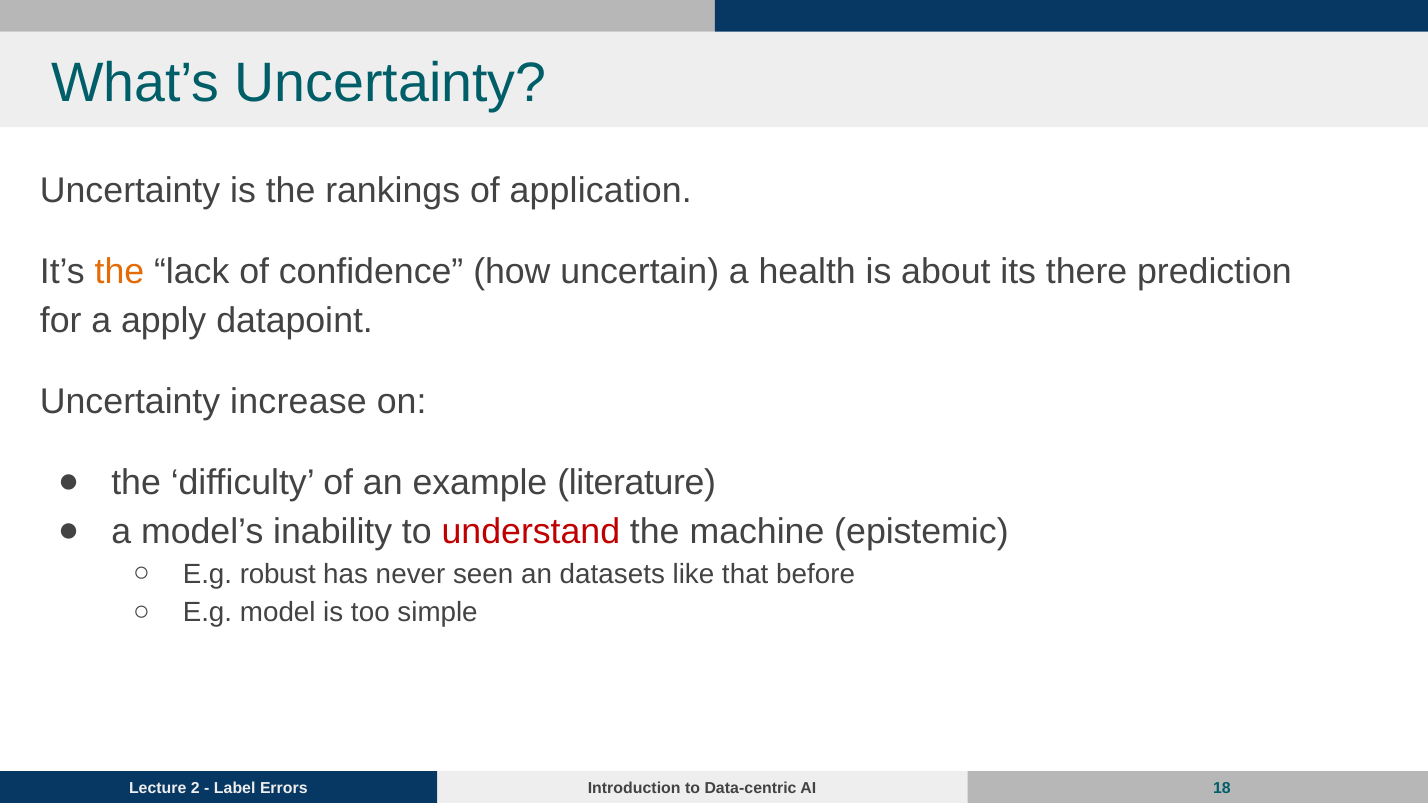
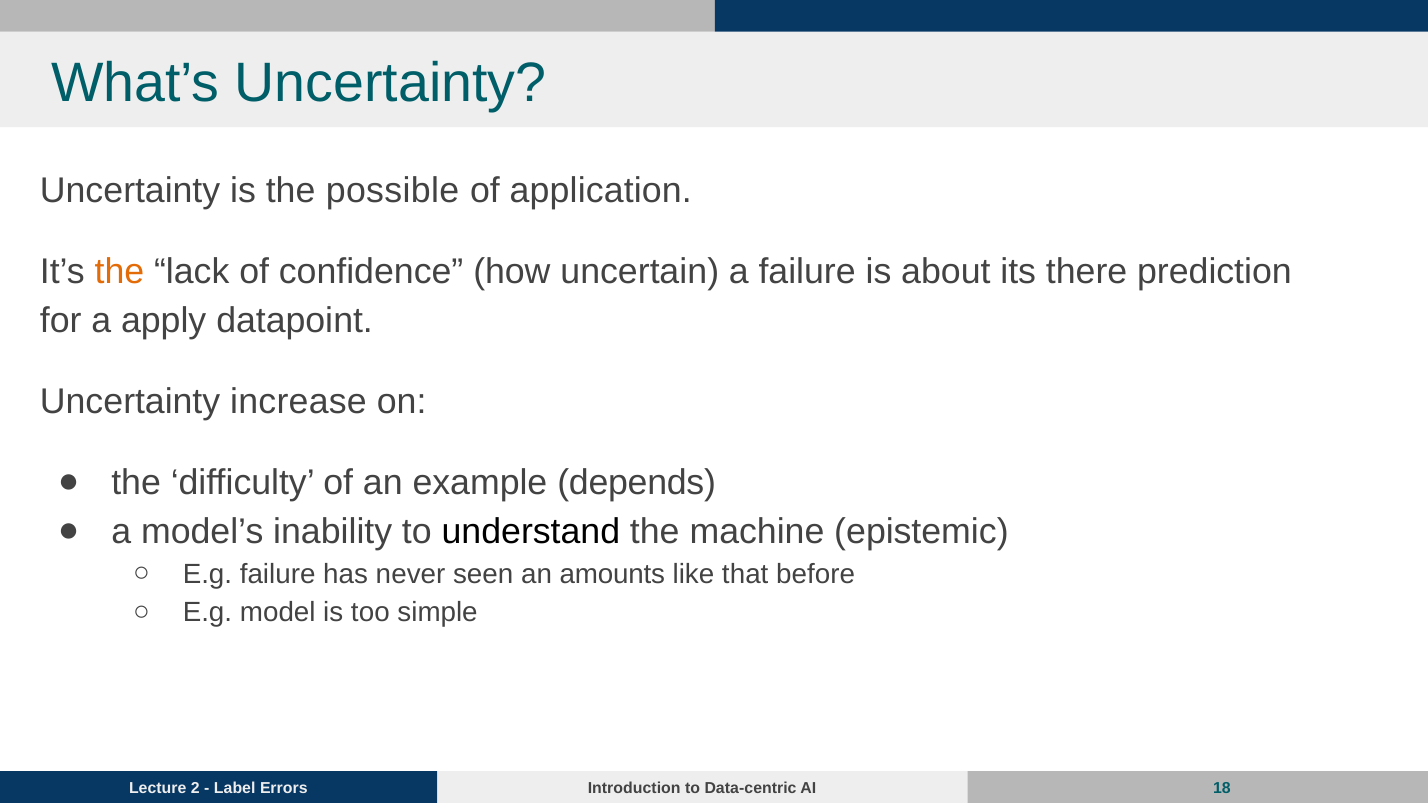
rankings: rankings -> possible (393, 191)
a health: health -> failure (807, 272)
literature: literature -> depends (637, 483)
understand colour: red -> black (531, 532)
E.g robust: robust -> failure (278, 574)
datasets: datasets -> amounts (612, 574)
